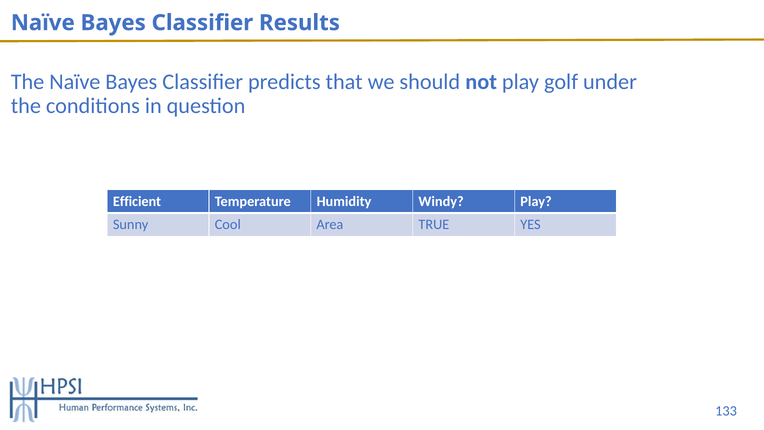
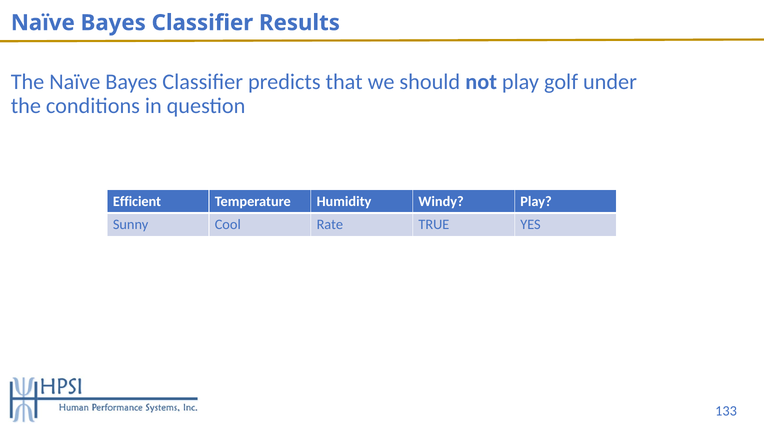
Area: Area -> Rate (330, 225)
